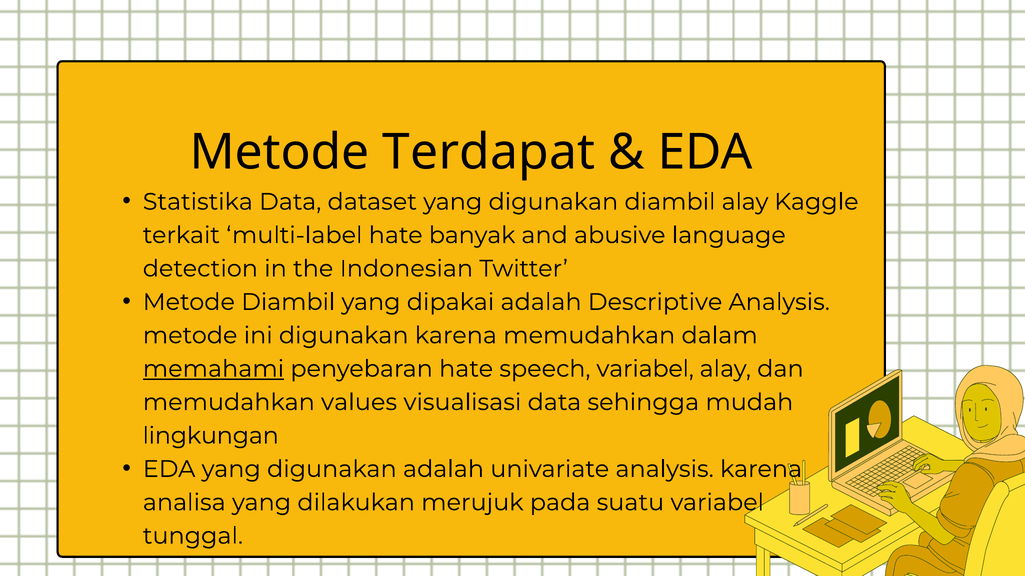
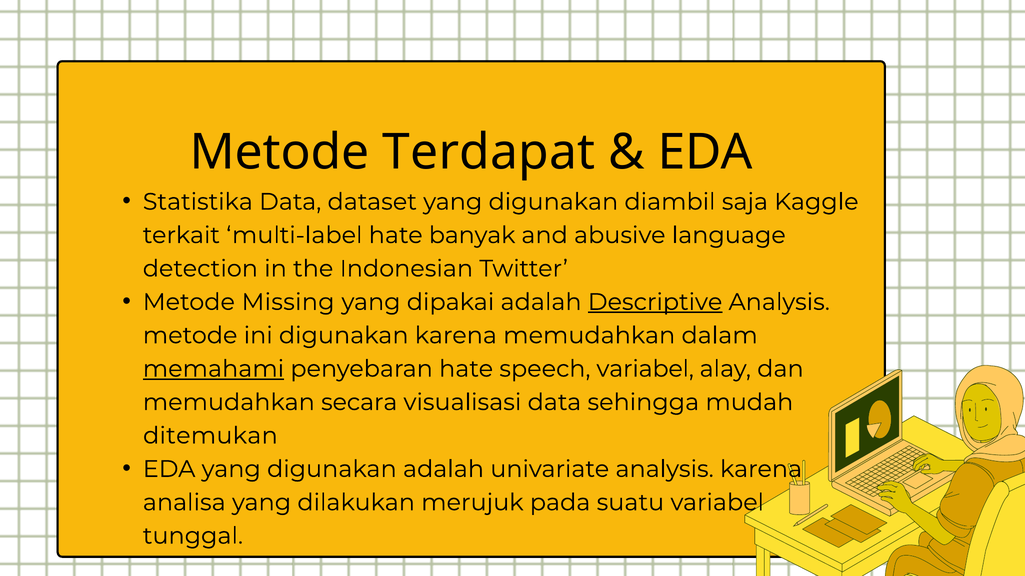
diambil alay: alay -> saja (745, 202)
Metode Diambil: Diambil -> Missing (288, 302)
Descriptive underline: none -> present (655, 302)
values: values -> secara (359, 403)
lingkungan: lingkungan -> ditemukan (210, 436)
